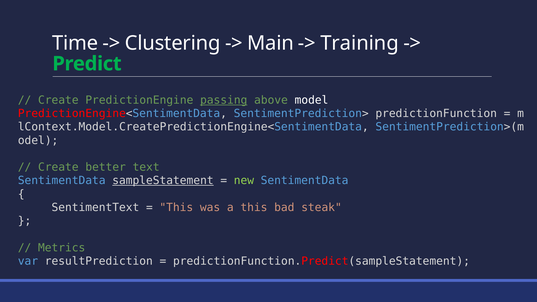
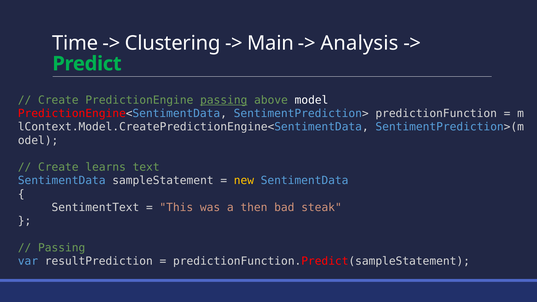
Training: Training -> Analysis (359, 43)
better: better -> learns (106, 167)
sampleStatement underline: present -> none (163, 181)
new colour: light green -> yellow (244, 181)
a this: this -> then (254, 208)
Metrics: Metrics -> Passing (62, 248)
